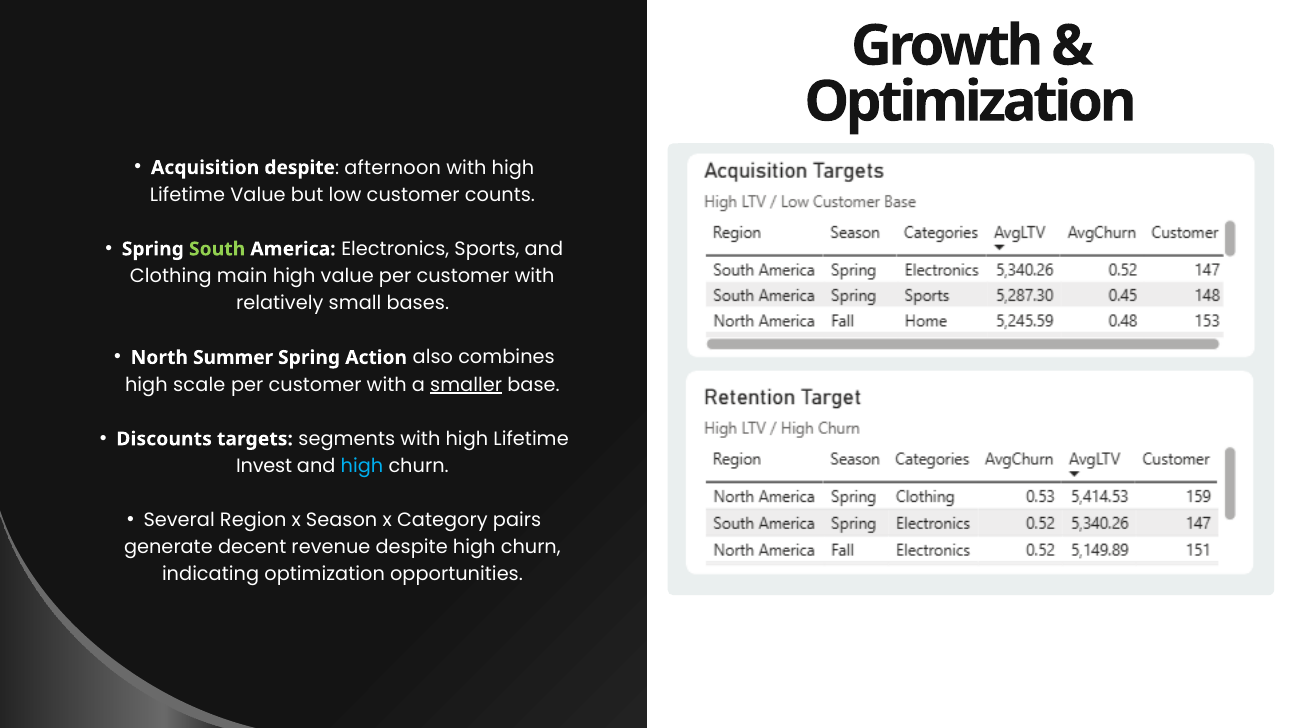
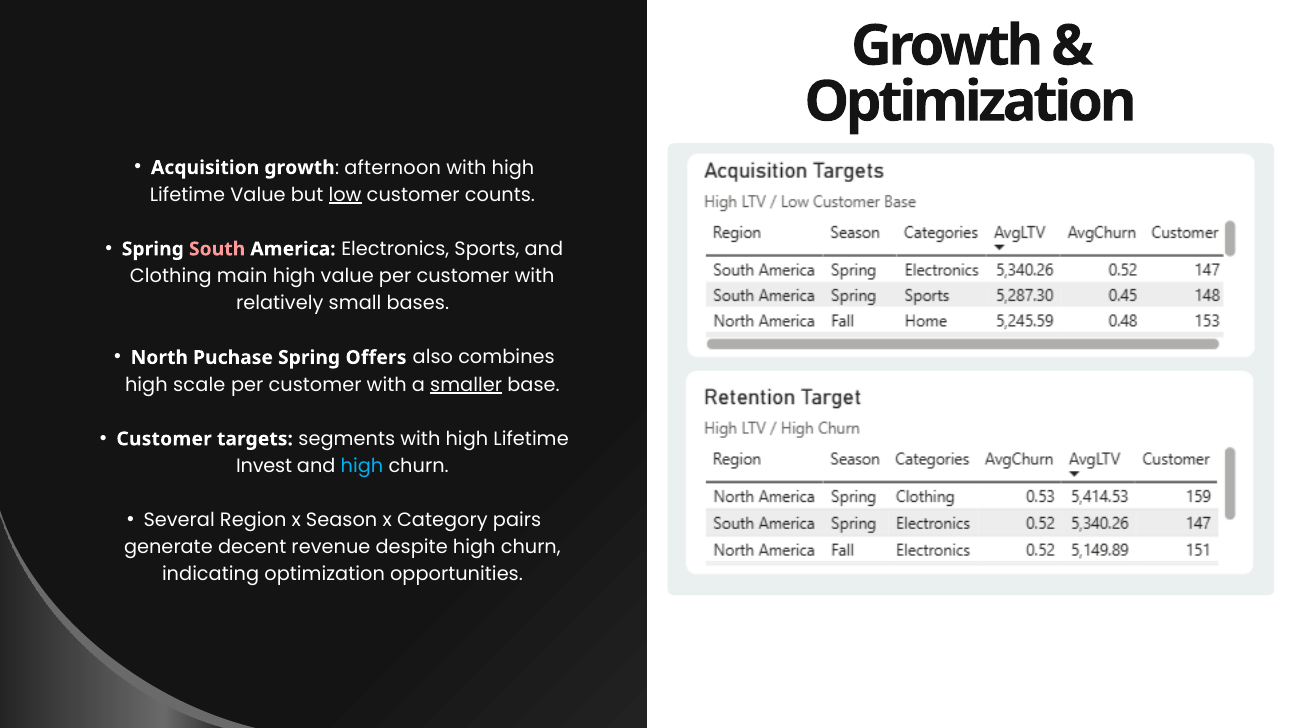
Acquisition despite: despite -> growth (300, 168)
low underline: none -> present (345, 195)
South colour: light green -> pink (217, 249)
Summer: Summer -> Puchase (233, 358)
Action: Action -> Offers (376, 358)
Discounts: Discounts -> Customer (164, 439)
